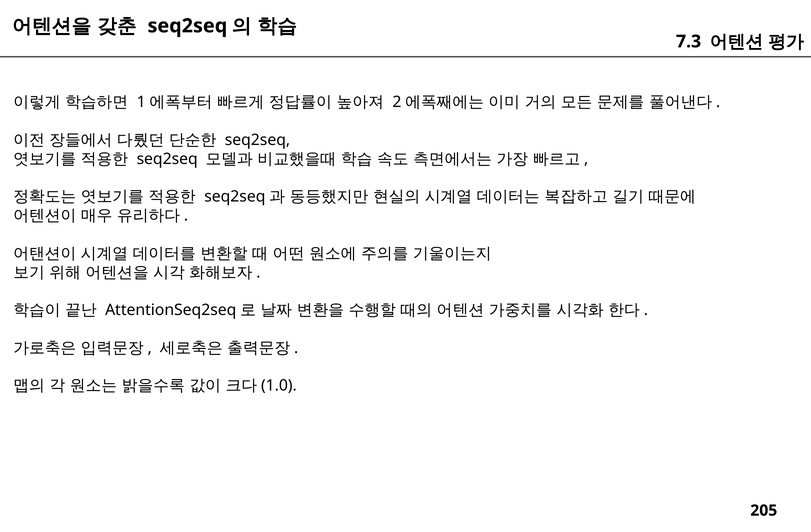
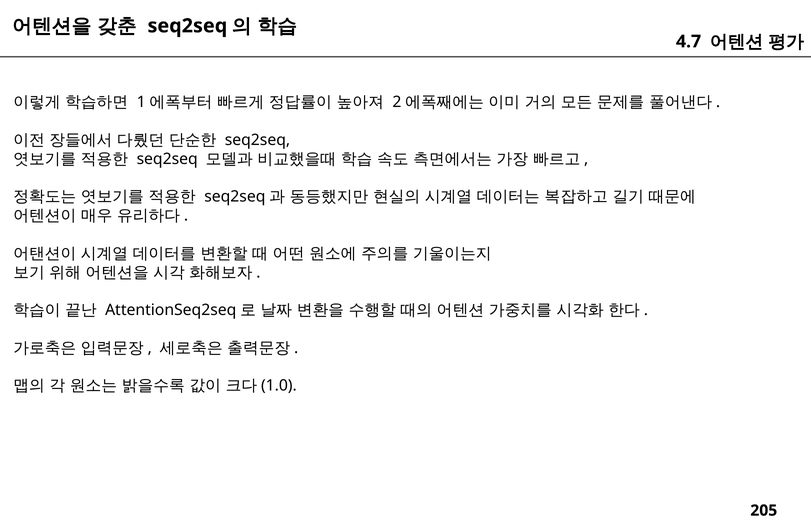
7.3: 7.3 -> 4.7 (689, 42)
